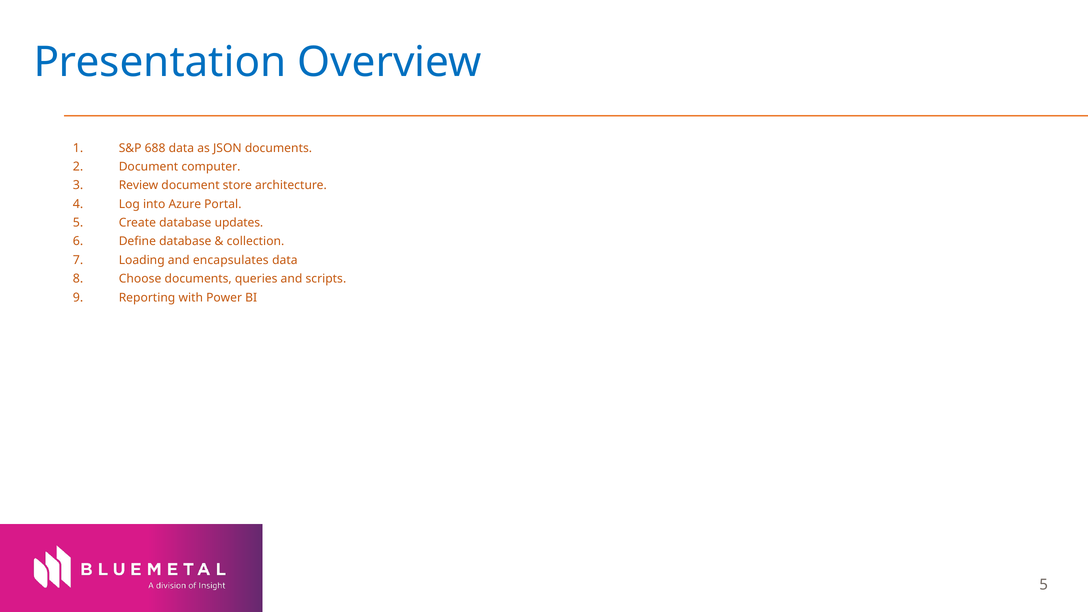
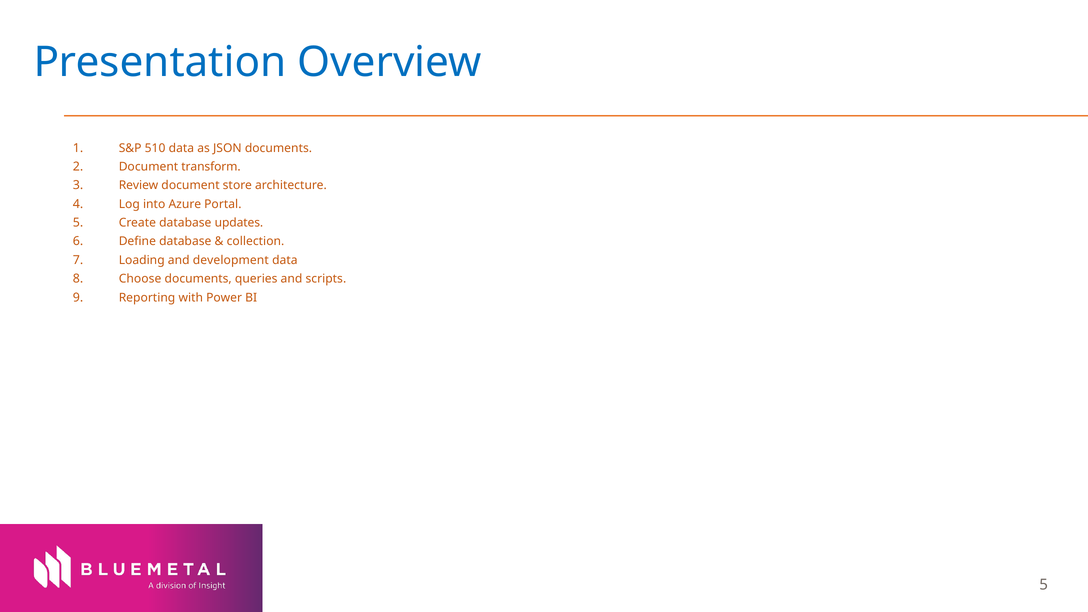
688: 688 -> 510 (155, 148)
computer: computer -> transform (211, 167)
encapsulates: encapsulates -> development (231, 260)
